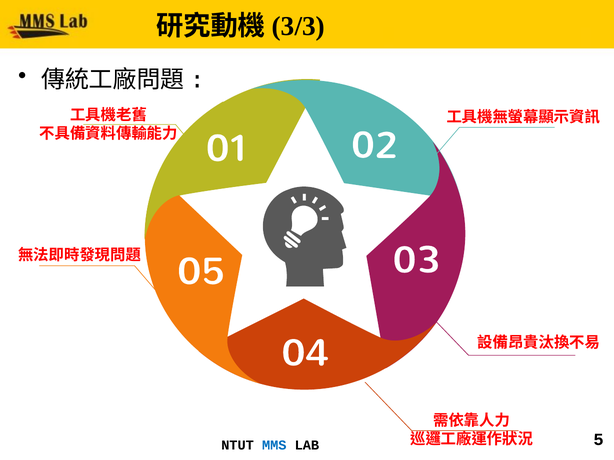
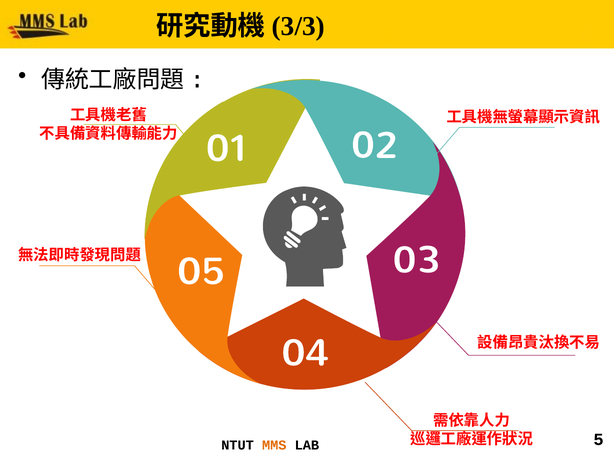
MMS colour: blue -> orange (274, 446)
